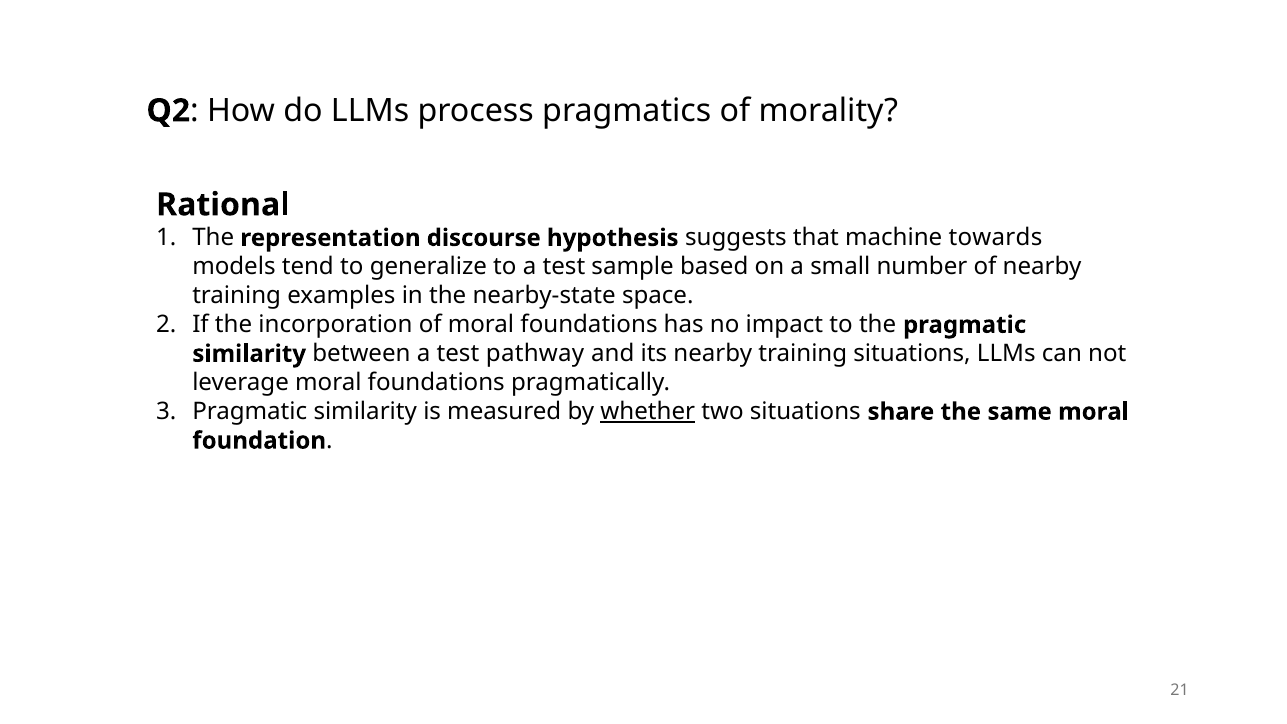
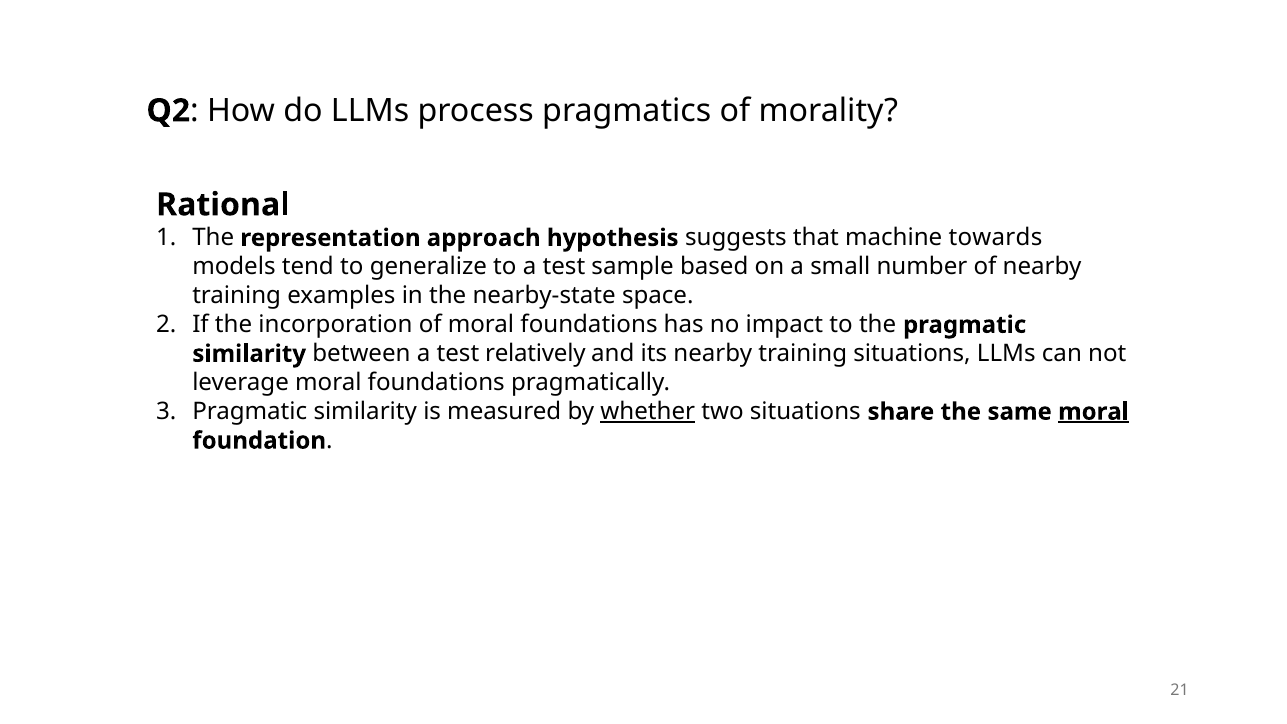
discourse: discourse -> approach (484, 238)
pathway: pathway -> relatively (535, 354)
moral underline: none -> present (1093, 412)
